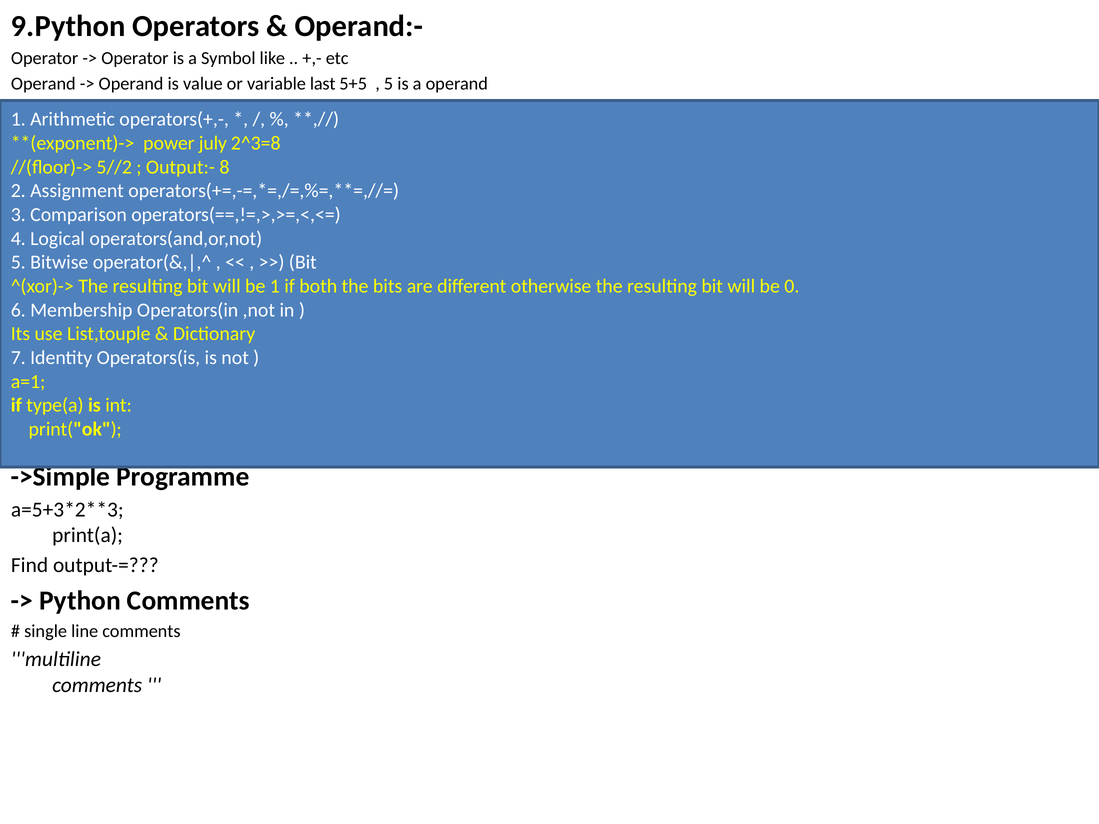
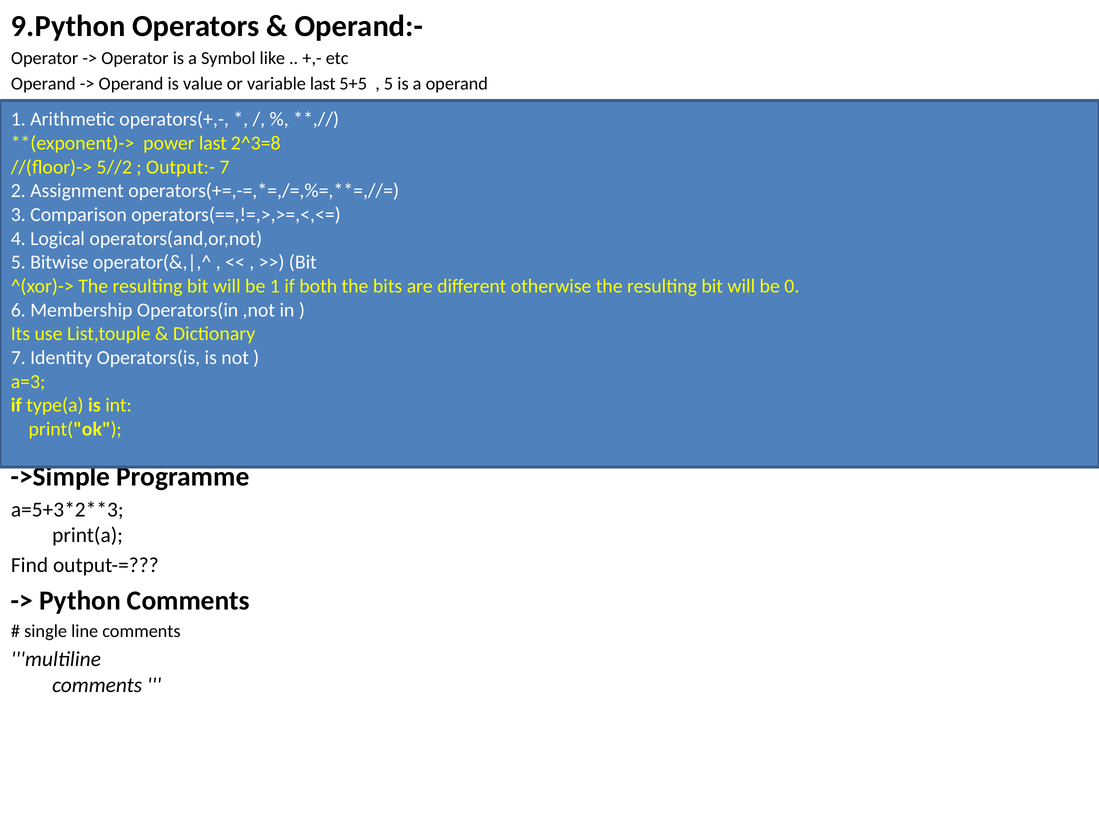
power july: july -> last (213, 143)
Output:- 8: 8 -> 7 (225, 167)
a=1: a=1 -> a=3 (28, 382)
